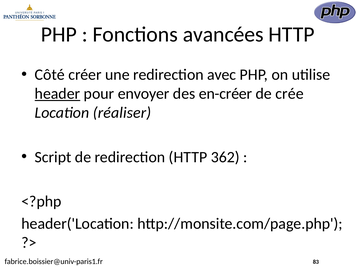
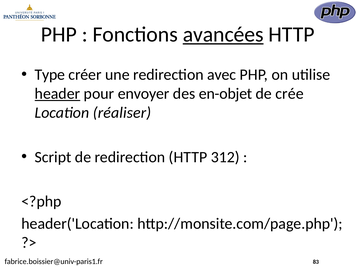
avancées underline: none -> present (223, 34)
Côté: Côté -> Type (50, 75)
en-créer: en-créer -> en-objet (226, 94)
362: 362 -> 312 (225, 157)
